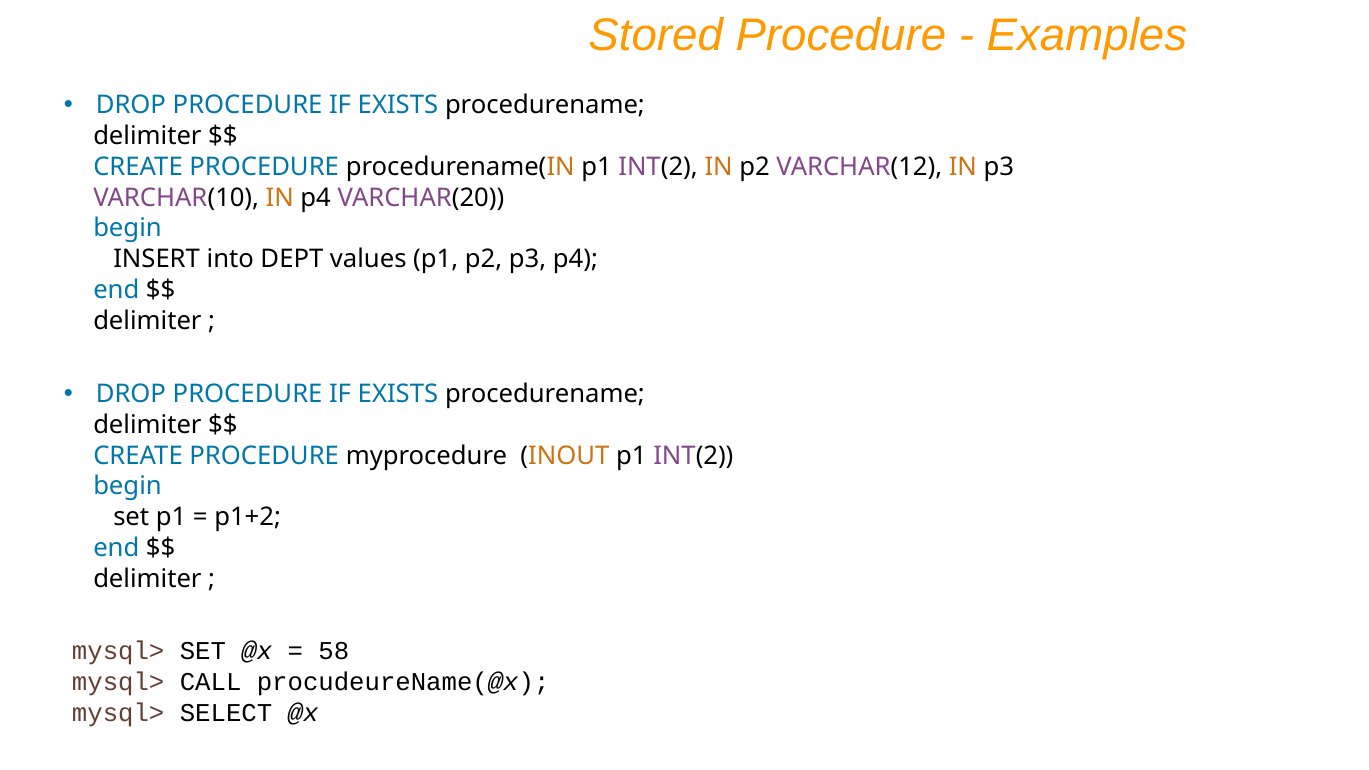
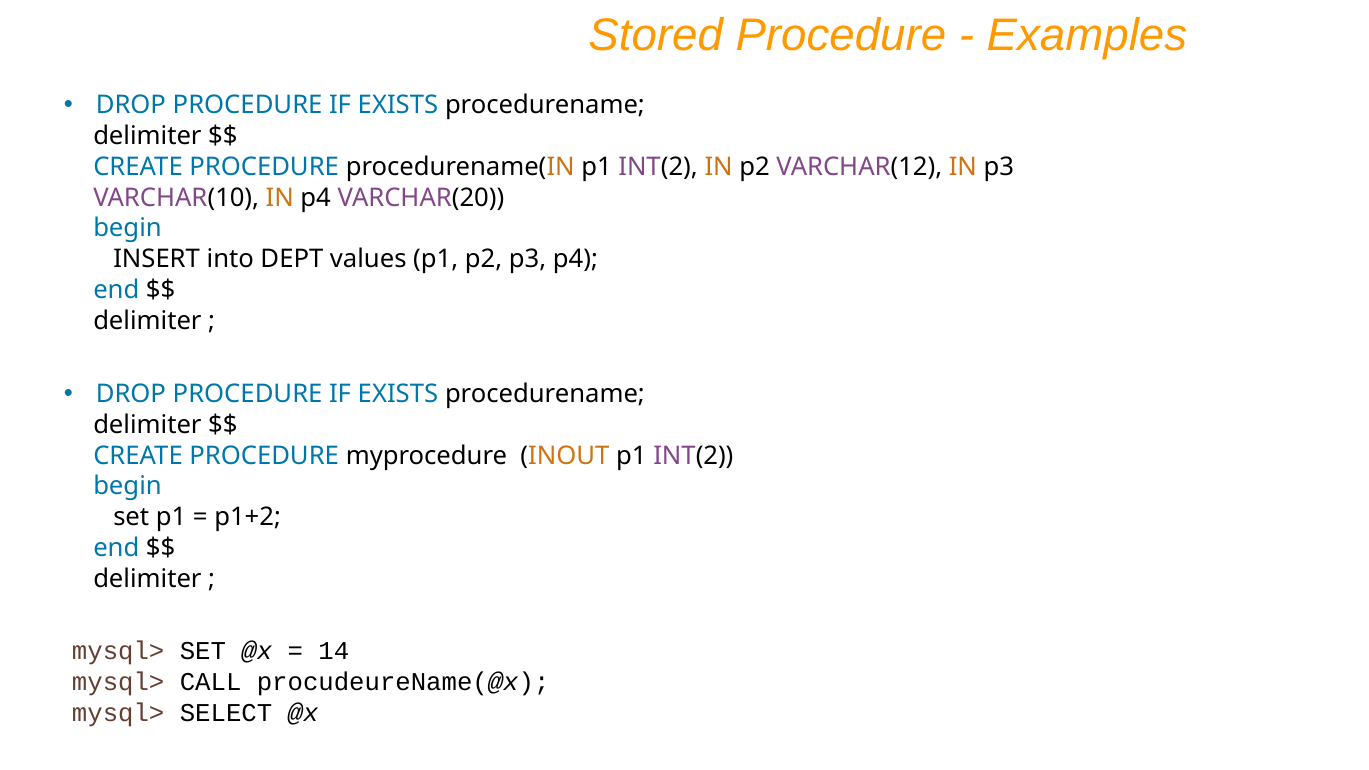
58: 58 -> 14 (334, 651)
